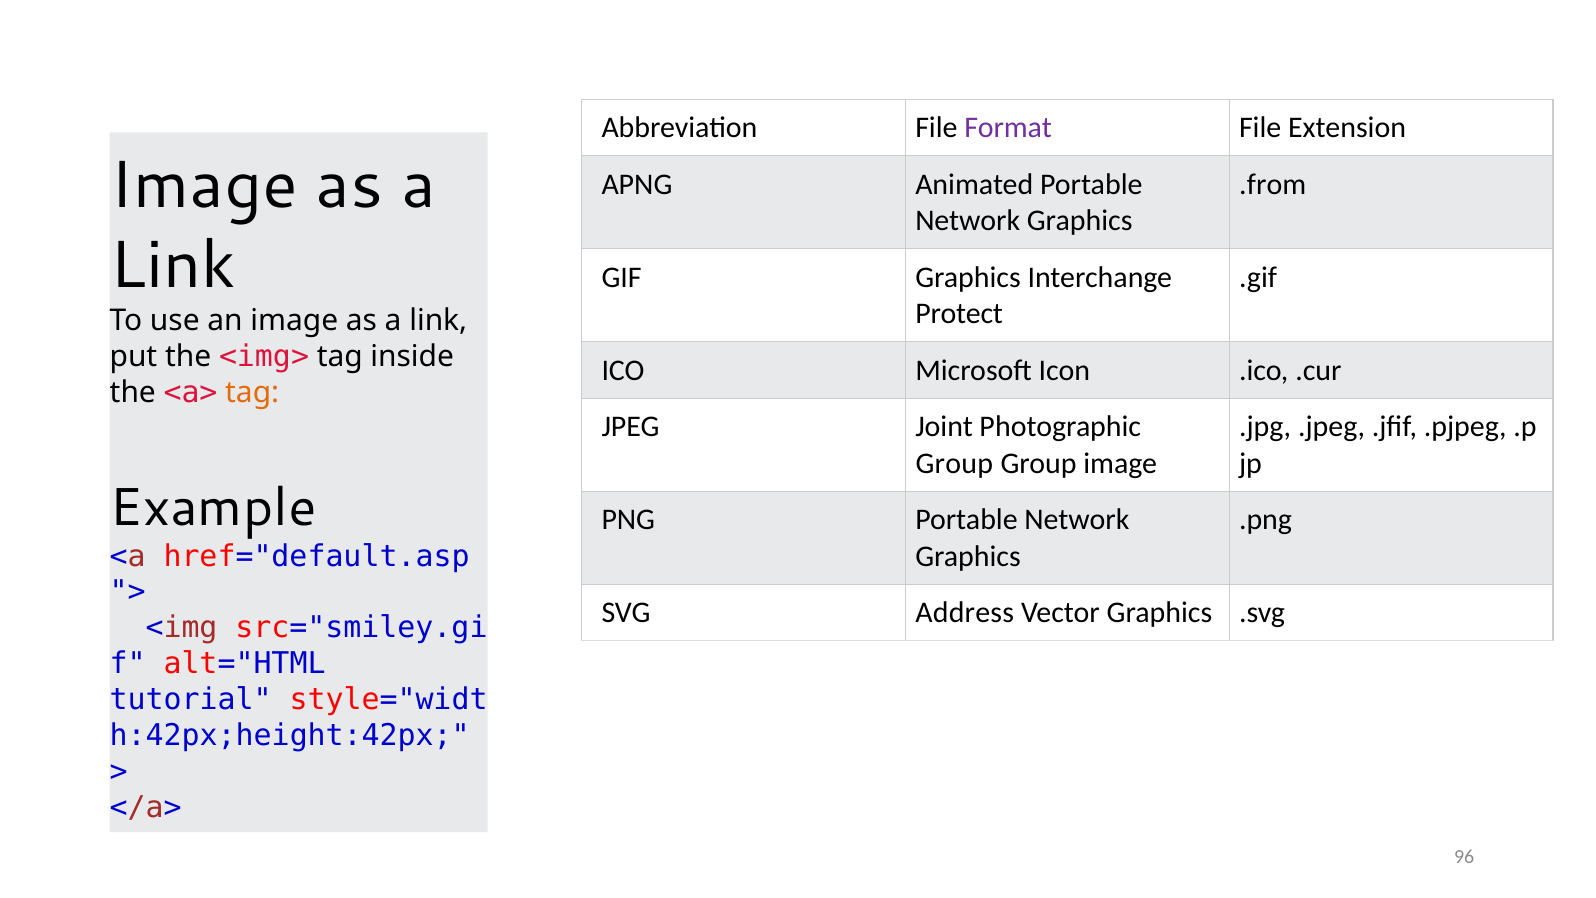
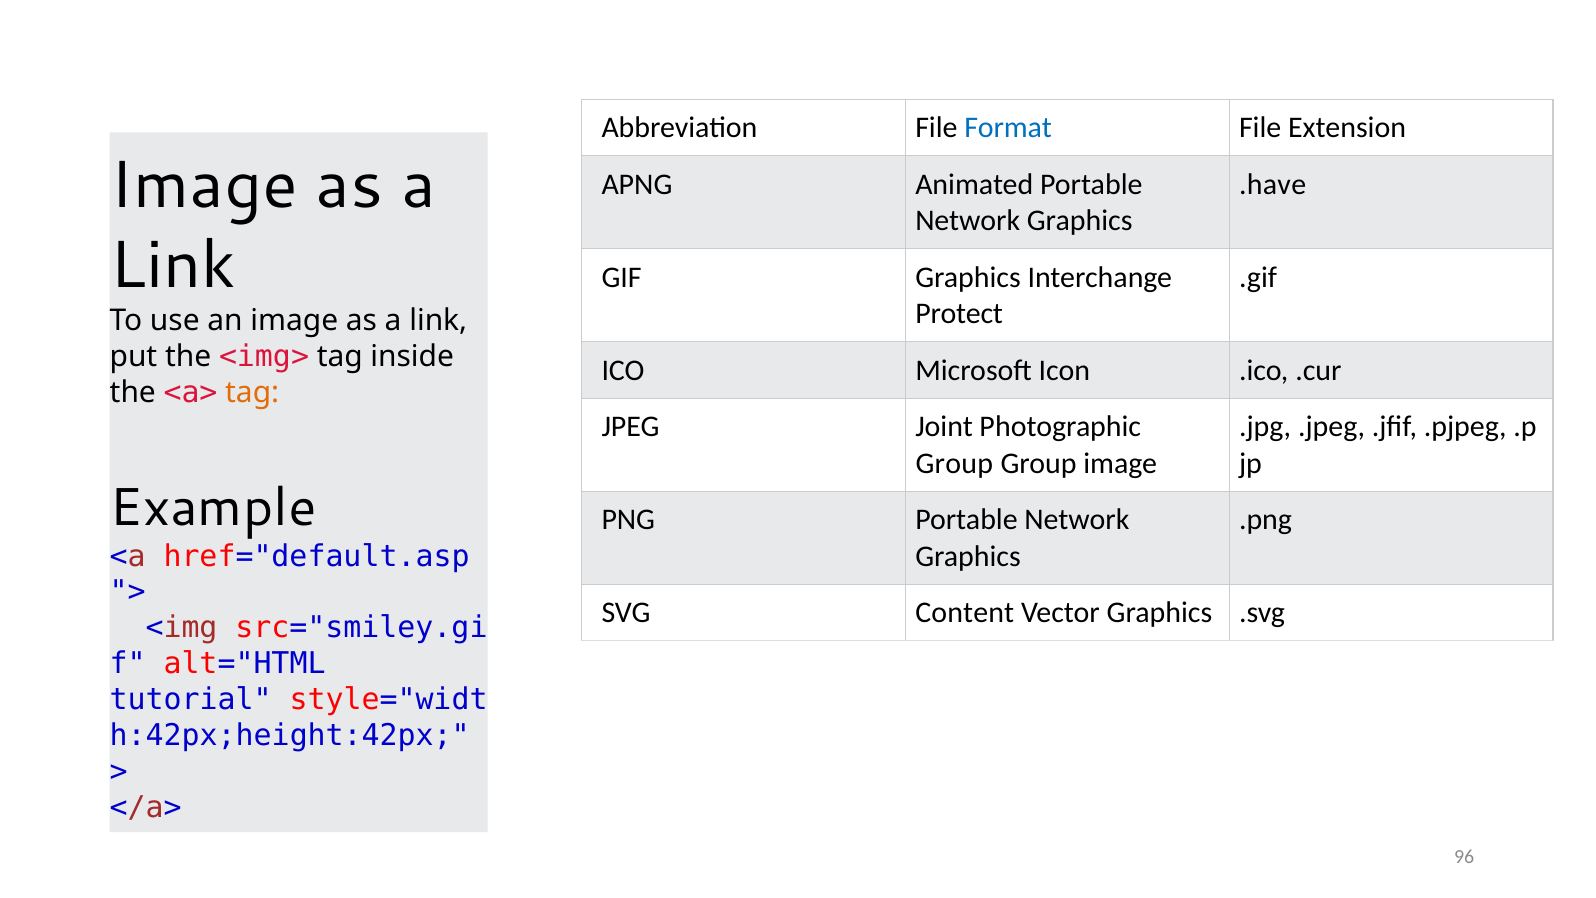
Format colour: purple -> blue (1008, 128)
.from: .from -> .have (1273, 184)
Address: Address -> Content (965, 613)
